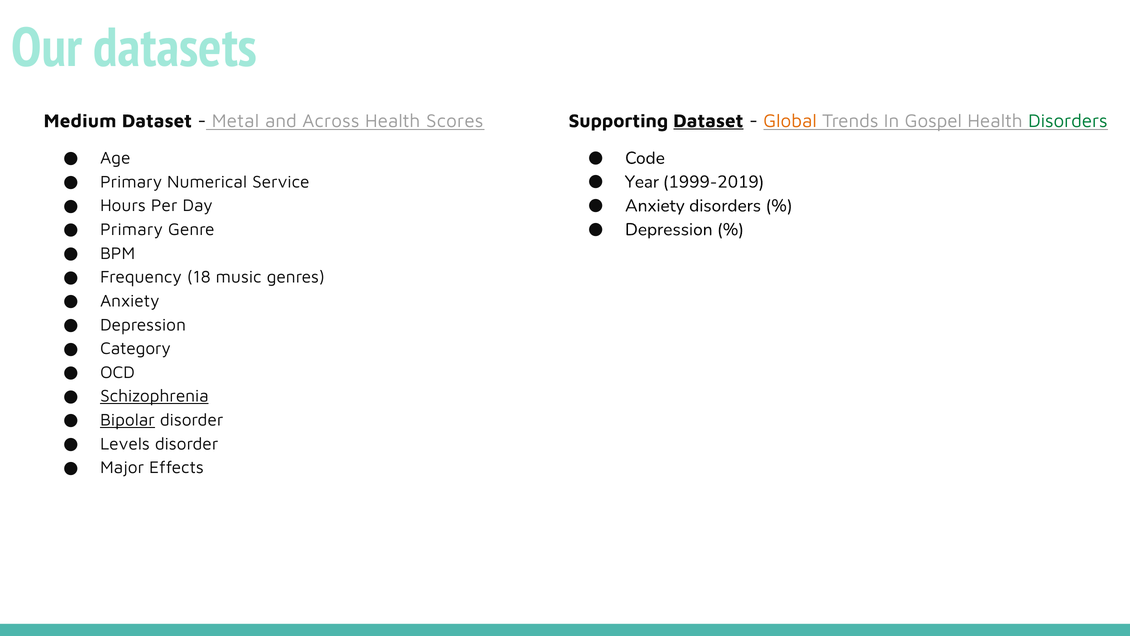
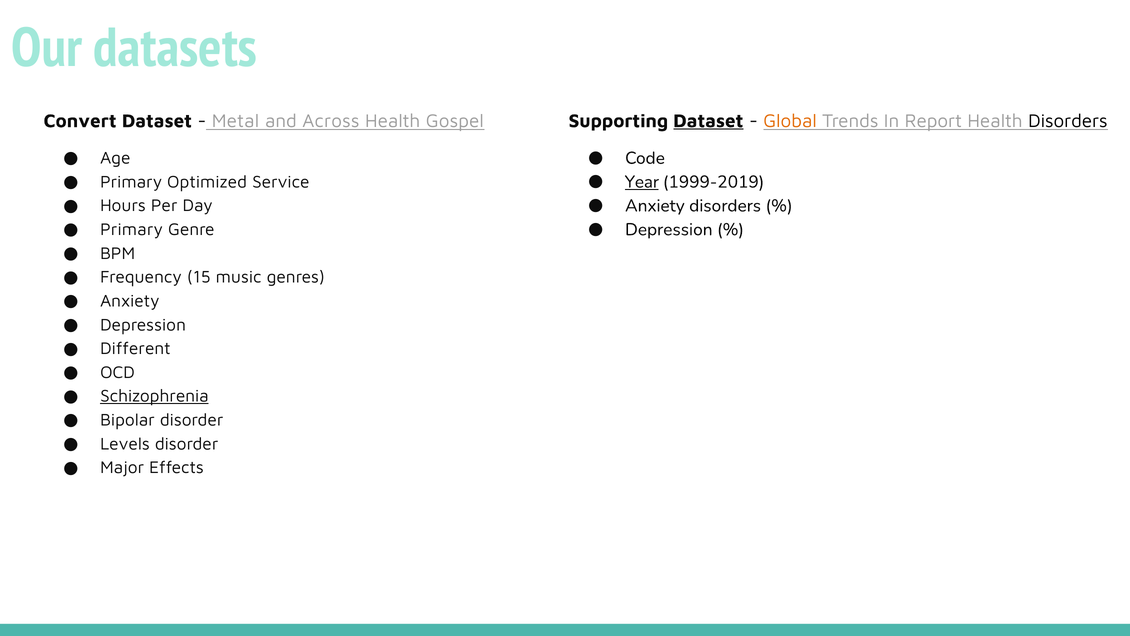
Medium: Medium -> Convert (80, 121)
Scores: Scores -> Gospel (455, 121)
Gospel: Gospel -> Report (933, 121)
Disorders colour: green -> black (1068, 121)
Year underline: none -> present (642, 182)
Numerical: Numerical -> Optimized (207, 182)
18: 18 -> 15 (199, 277)
Category: Category -> Different (135, 348)
Bipolar underline: present -> none (127, 420)
